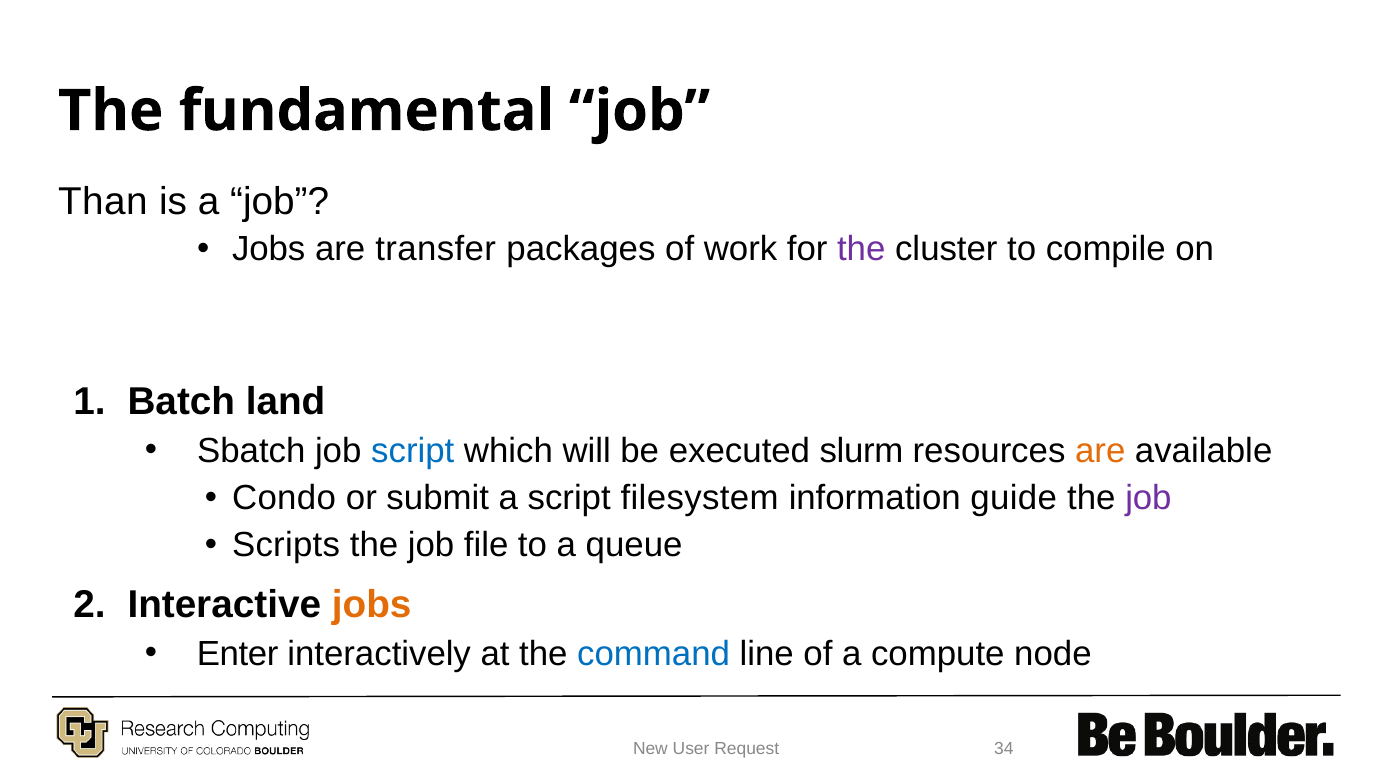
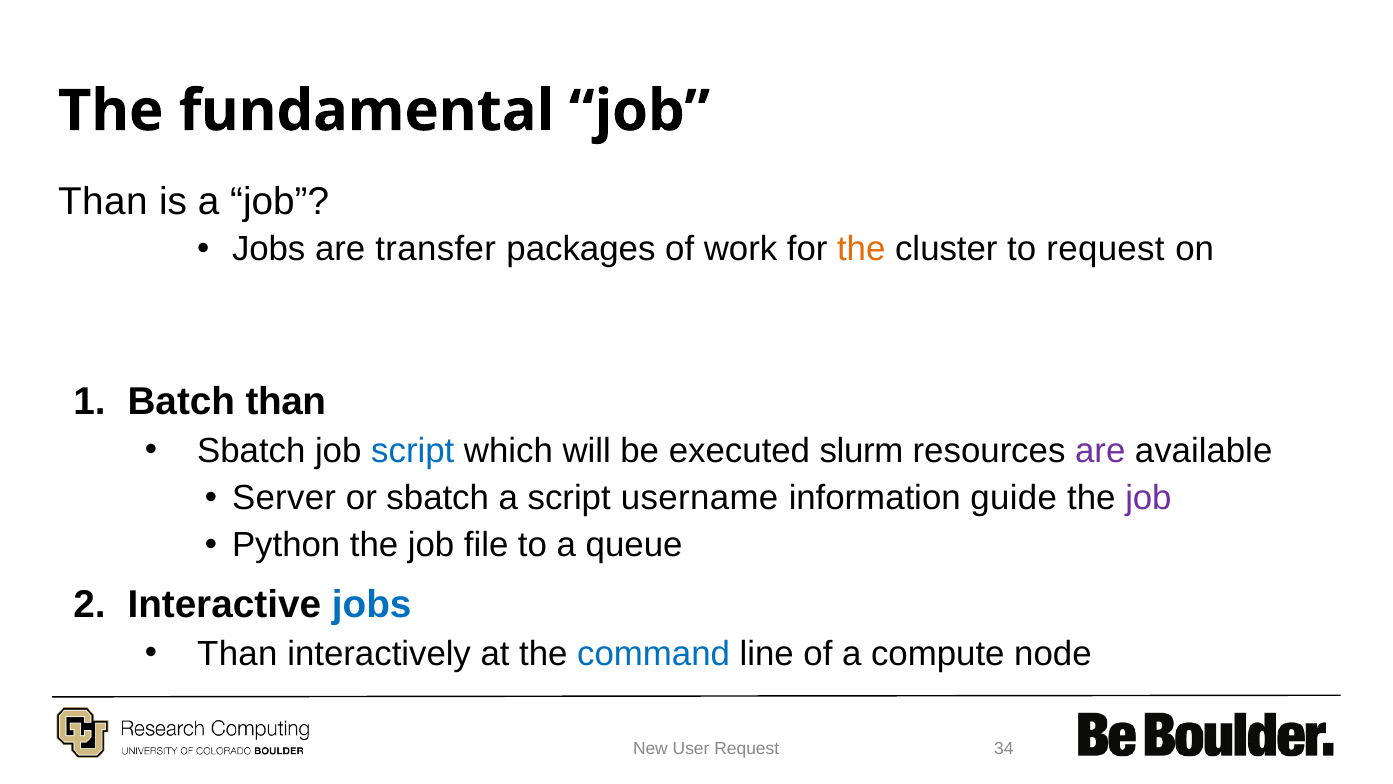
the colour: purple -> orange (861, 249)
to compile: compile -> request (1106, 249)
Batch land: land -> than (286, 401)
are colour: orange -> purple (1100, 451)
Condo: Condo -> Server (284, 498)
or submit: submit -> sbatch (438, 498)
filesystem: filesystem -> username (700, 498)
Scripts: Scripts -> Python (286, 545)
jobs colour: orange -> blue (372, 604)
Enter: Enter -> Than (237, 653)
